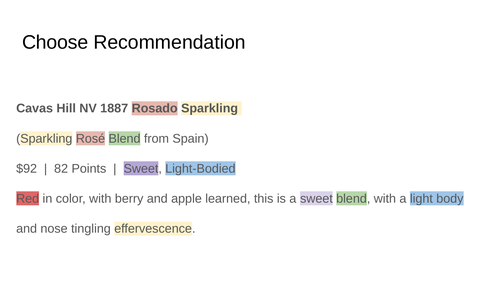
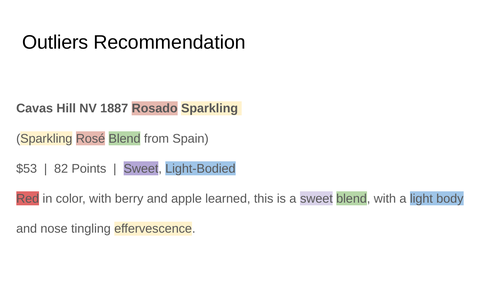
Choose: Choose -> Outliers (55, 42)
$92: $92 -> $53 (27, 169)
